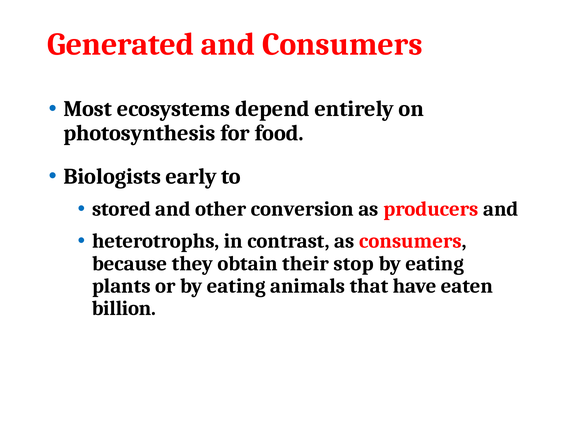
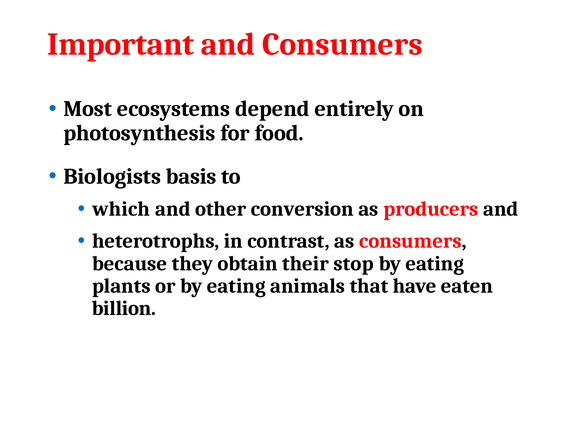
Generated: Generated -> Important (121, 44)
early: early -> basis (191, 176)
stored: stored -> which (121, 209)
